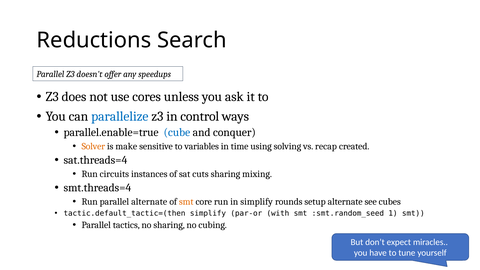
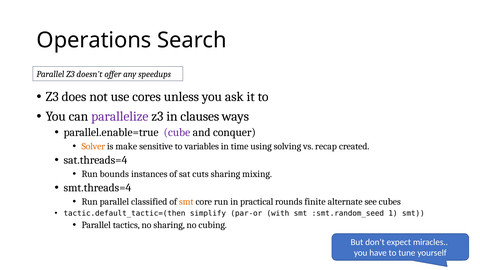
Reductions: Reductions -> Operations (94, 40)
parallelize colour: blue -> purple (120, 116)
control: control -> clauses (200, 116)
cube colour: blue -> purple (177, 132)
circuits: circuits -> bounds (114, 174)
parallel alternate: alternate -> classified (149, 202)
in simplify: simplify -> practical (257, 202)
setup: setup -> finite (315, 202)
